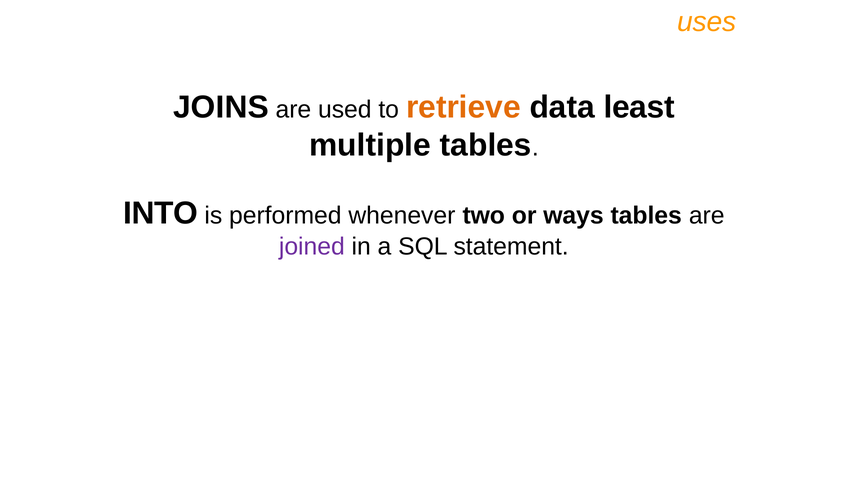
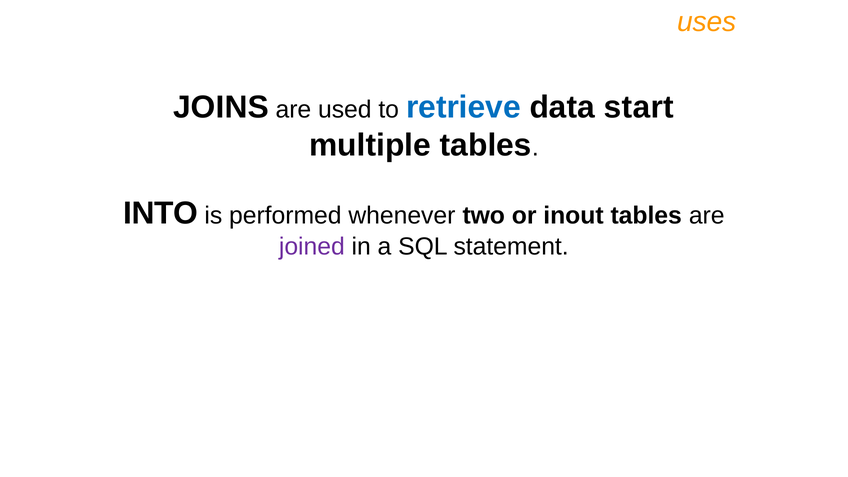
retrieve colour: orange -> blue (463, 107)
least: least -> start (639, 107)
ways: ways -> inout (573, 215)
